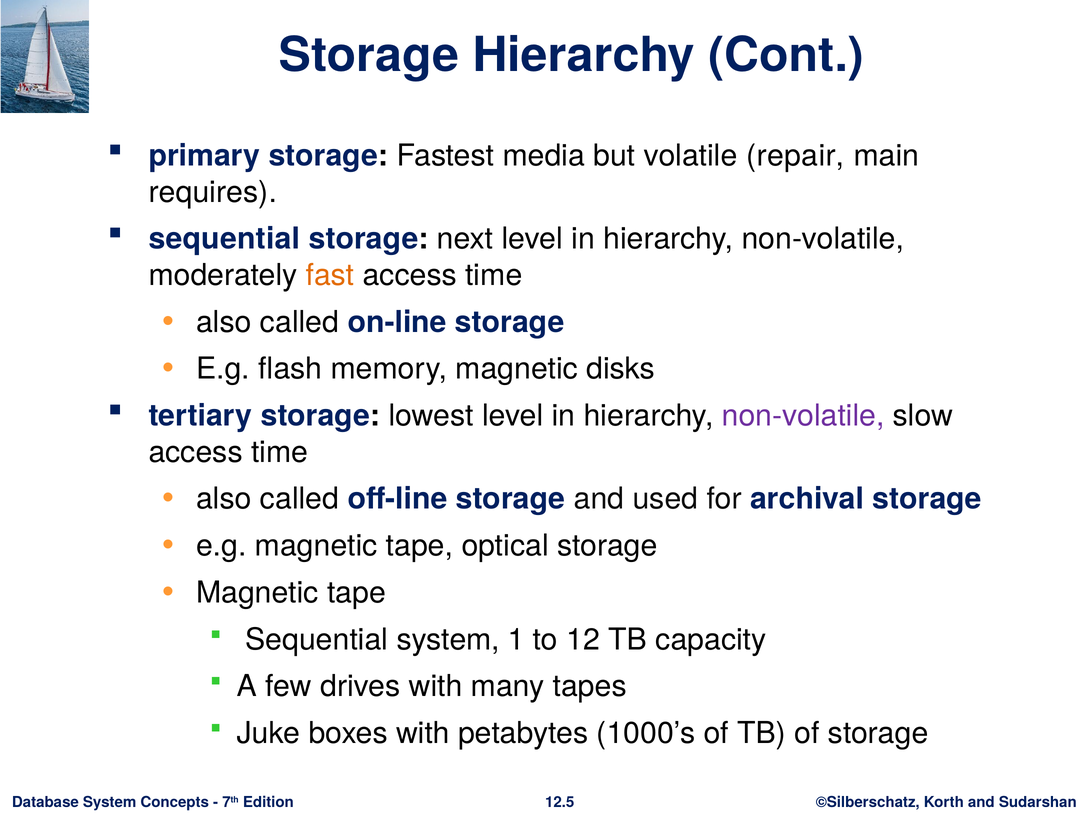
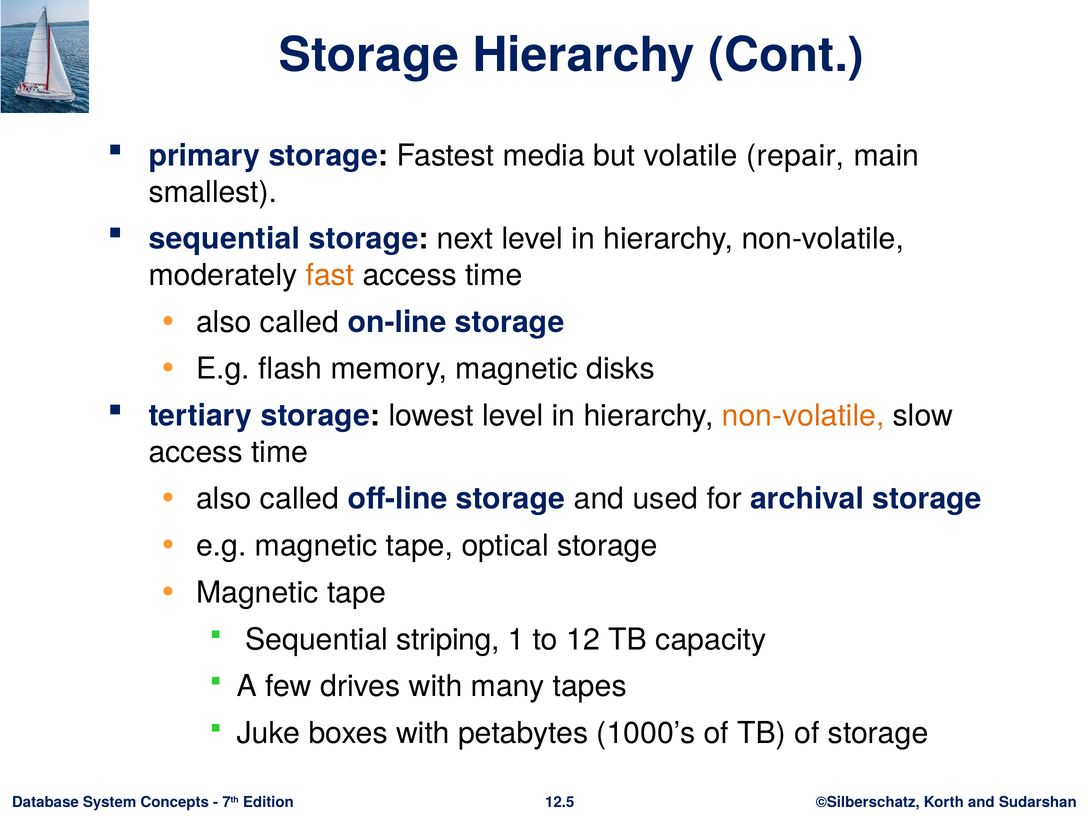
requires: requires -> smallest (213, 192)
non-volatile colour: purple -> orange (803, 416)
Sequential system: system -> striping (448, 640)
